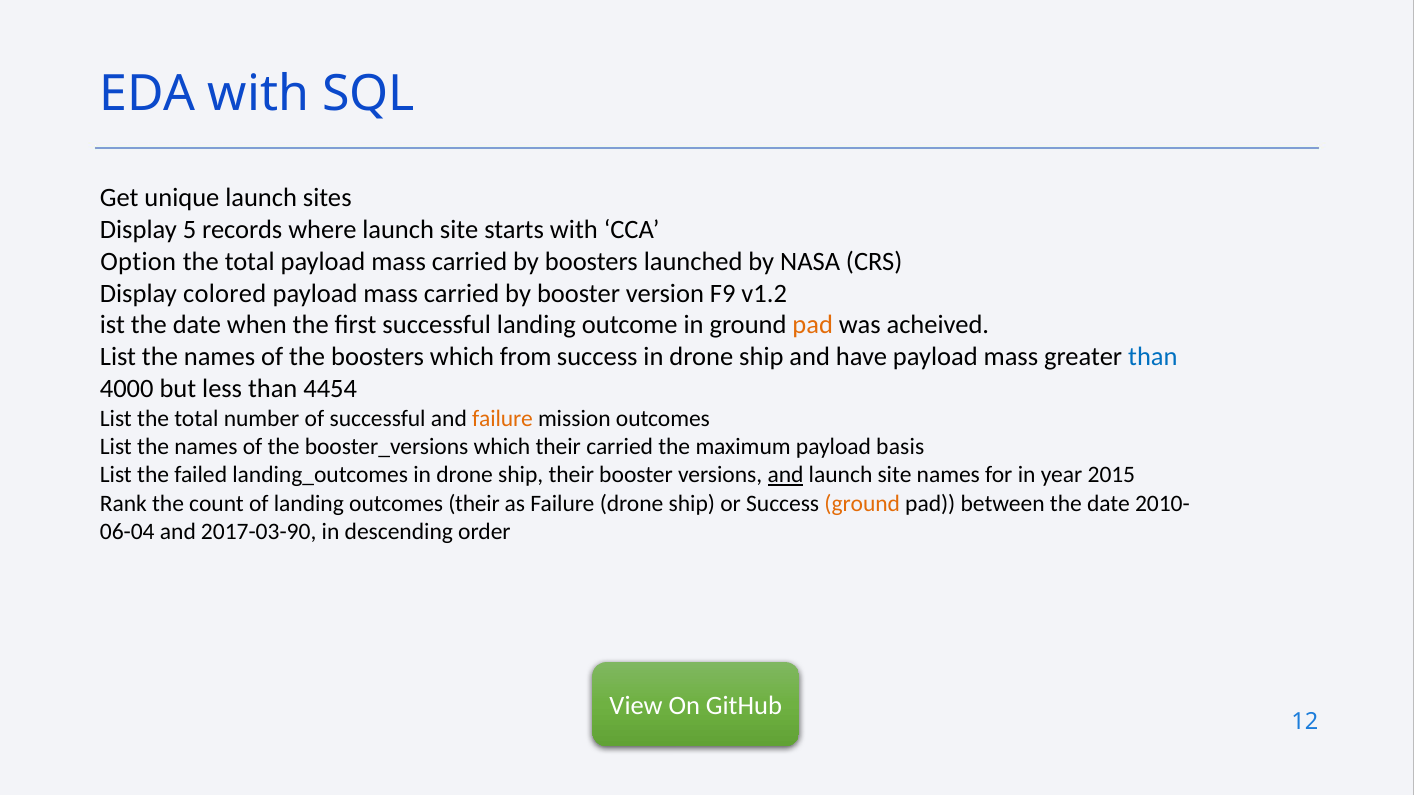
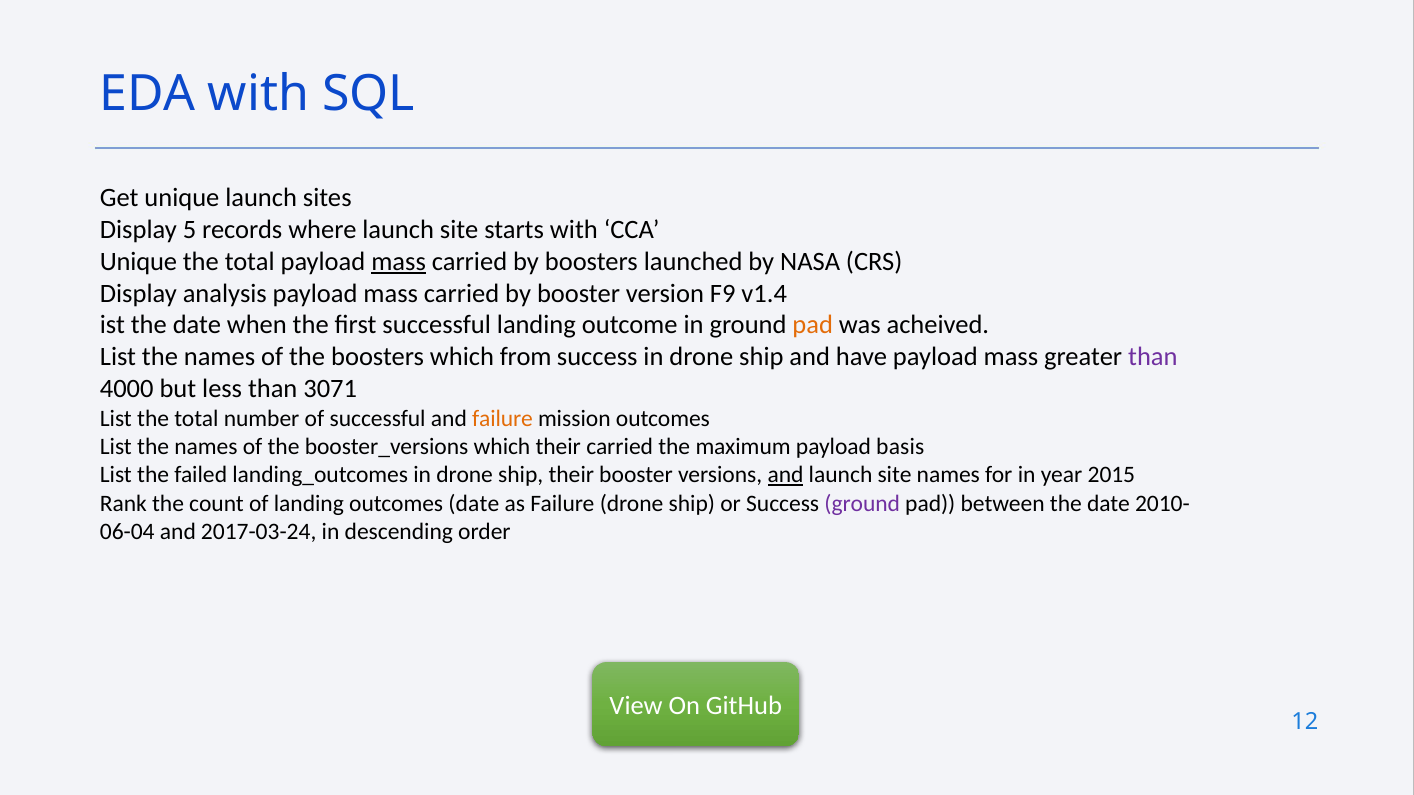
Option: Option -> Unique (138, 262)
mass underline: none -> present (399, 262)
colored: colored -> analysis (225, 293)
v1.2: v1.2 -> v1.4 (764, 293)
than colour: blue -> purple (1153, 357)
4454: 4454 -> 3071 (330, 389)
outcomes their: their -> date (474, 504)
ground colour: orange -> purple (862, 504)
2017-03-90: 2017-03-90 -> 2017-03-24 (259, 532)
